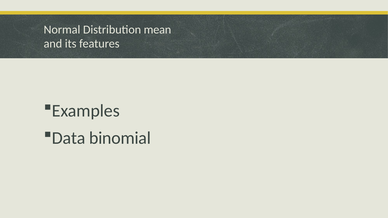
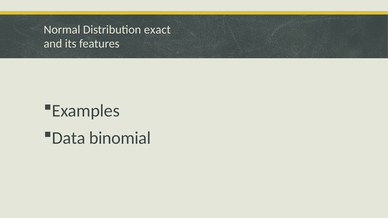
mean: mean -> exact (157, 30)
